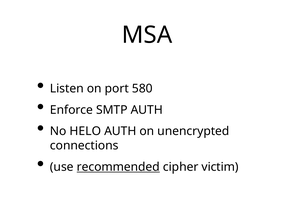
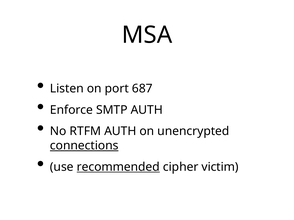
580: 580 -> 687 (142, 89)
HELO: HELO -> RTFM (85, 131)
connections underline: none -> present (84, 146)
